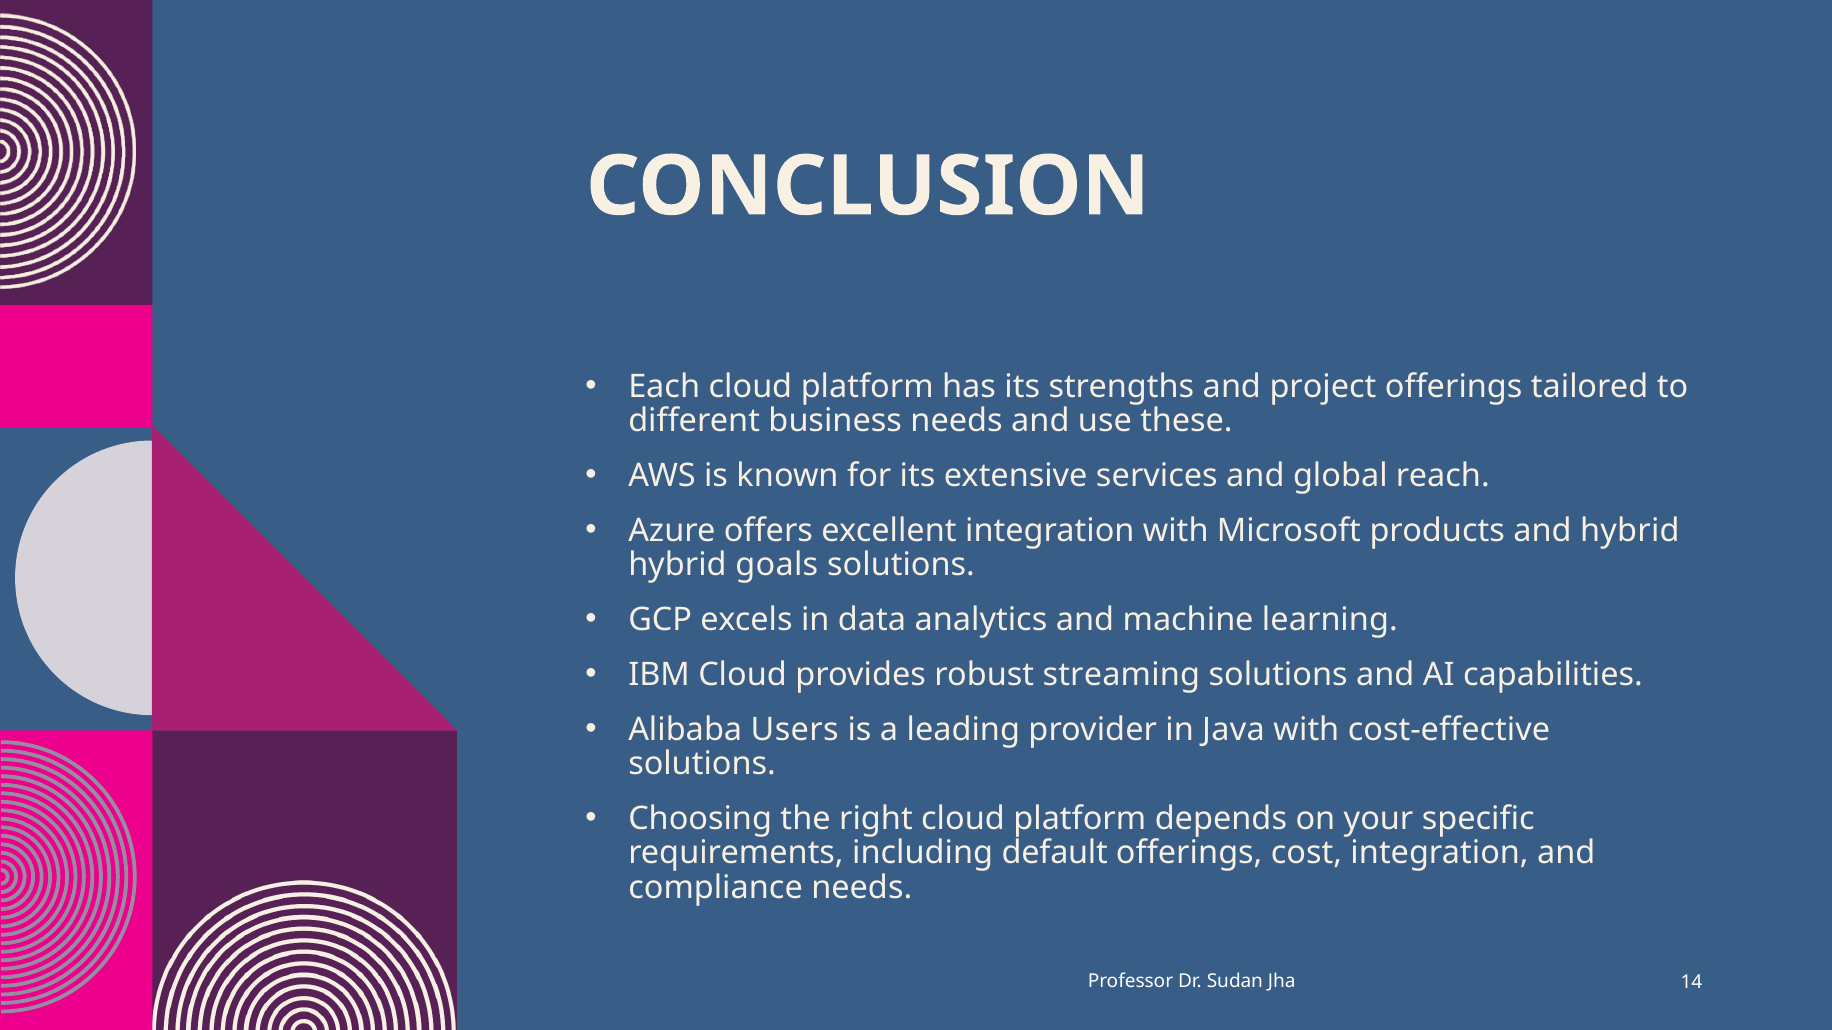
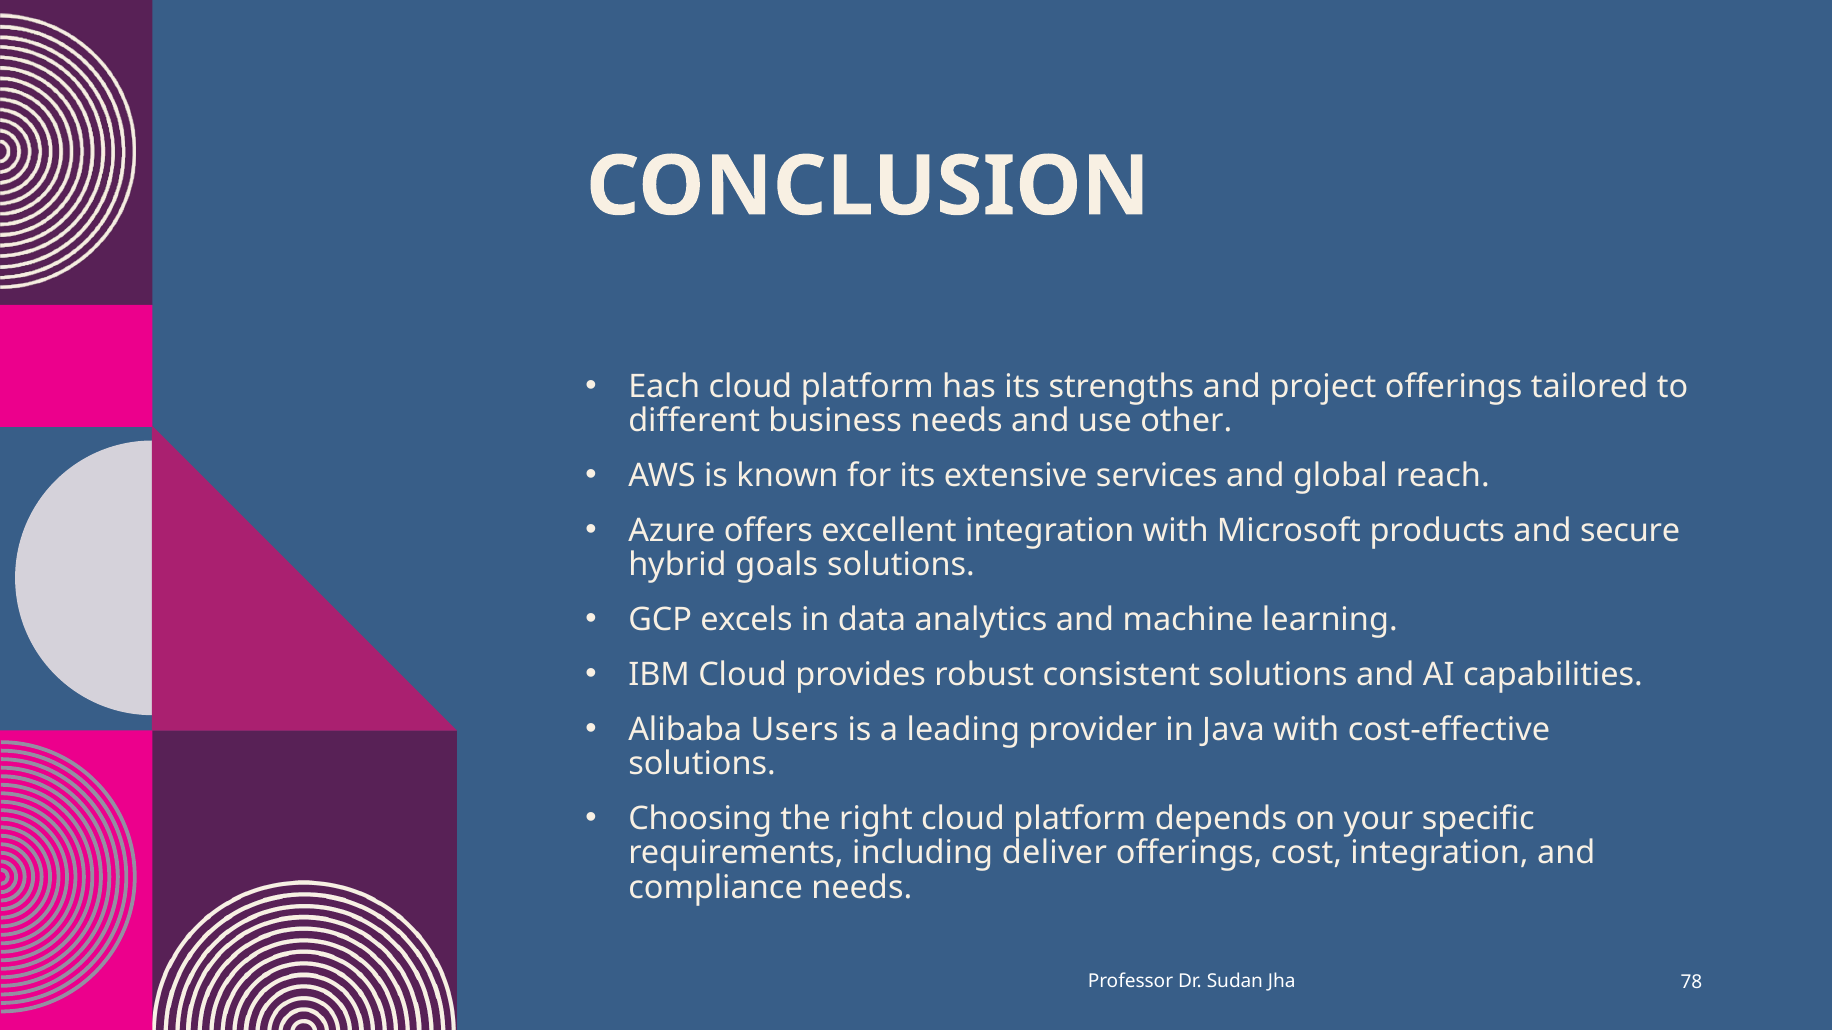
these: these -> other (1186, 421)
and hybrid: hybrid -> secure (1630, 531)
streaming: streaming -> consistent (1121, 675)
default: default -> deliver (1054, 853)
14: 14 -> 78 (1691, 982)
